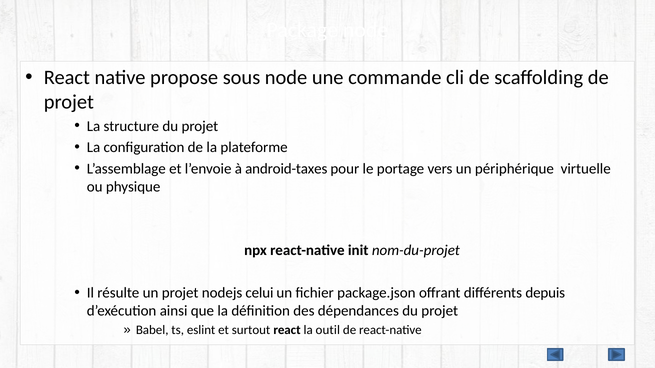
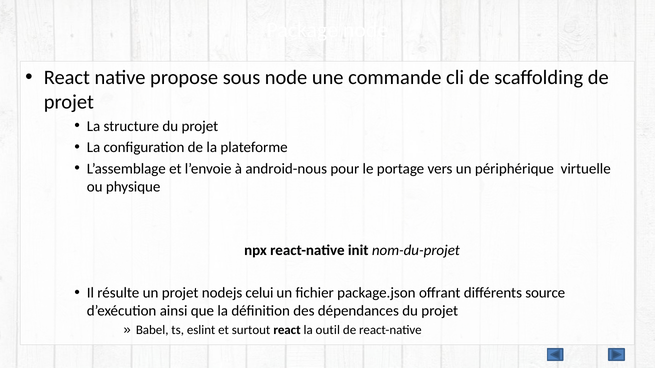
android-taxes: android-taxes -> android-nous (286, 169)
depuis: depuis -> source (545, 293)
